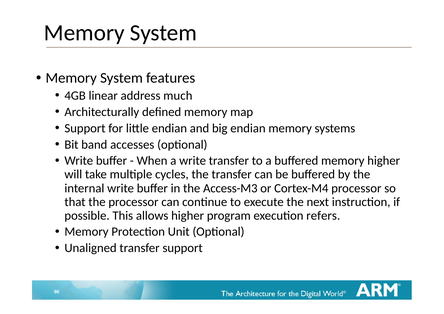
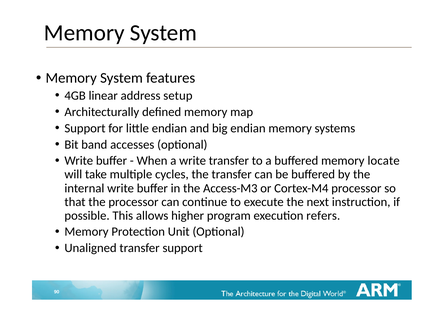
much: much -> setup (178, 96)
memory higher: higher -> locate (384, 161)
